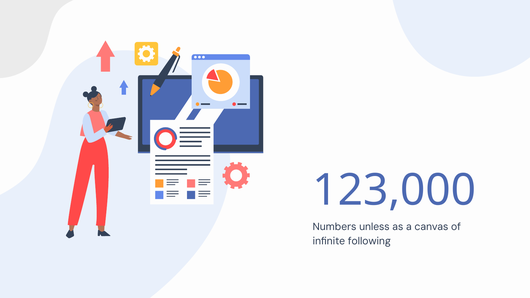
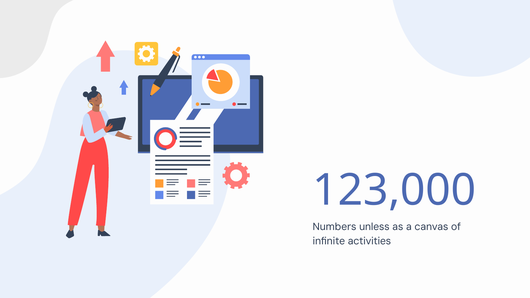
following: following -> activities (369, 241)
